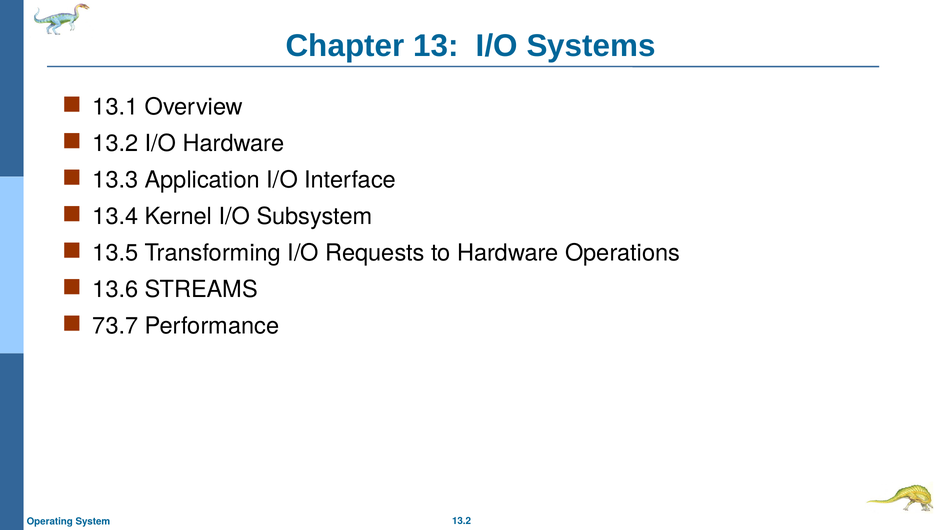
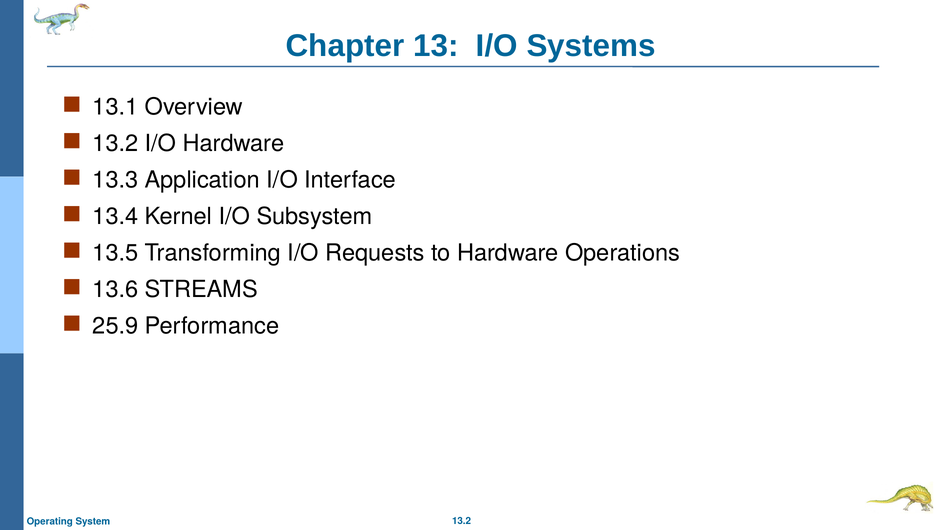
73.7: 73.7 -> 25.9 (115, 326)
